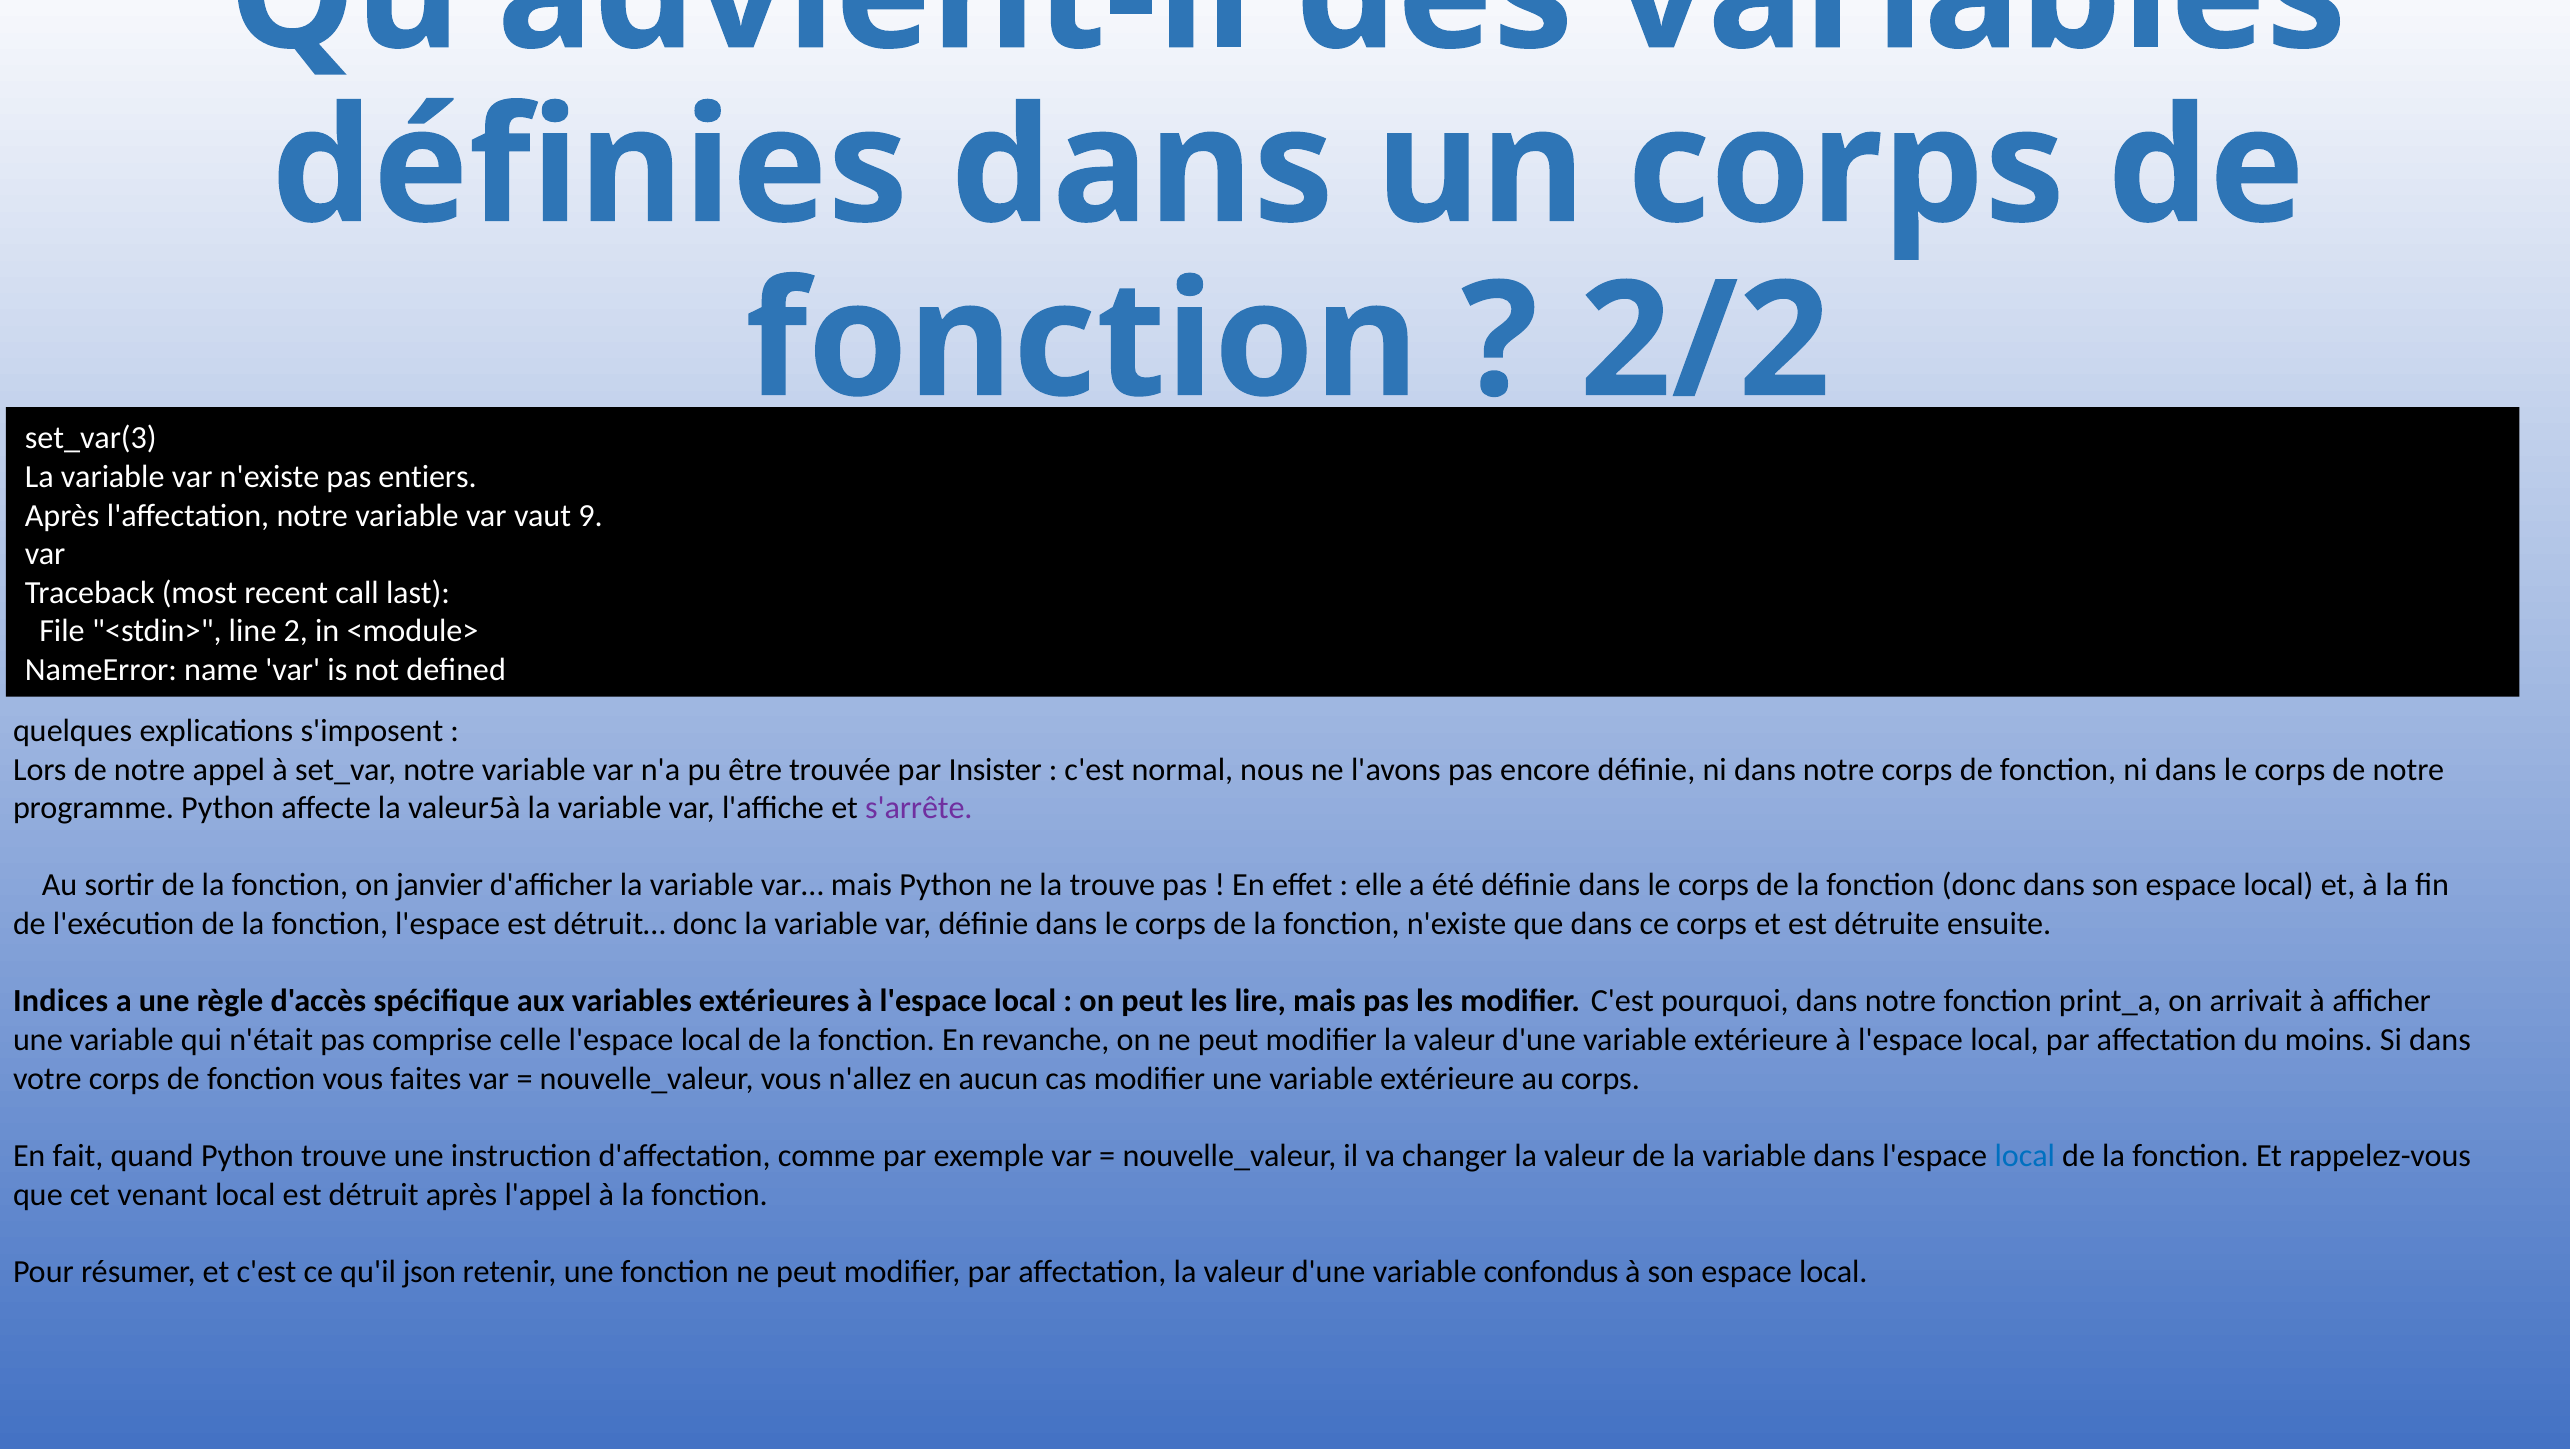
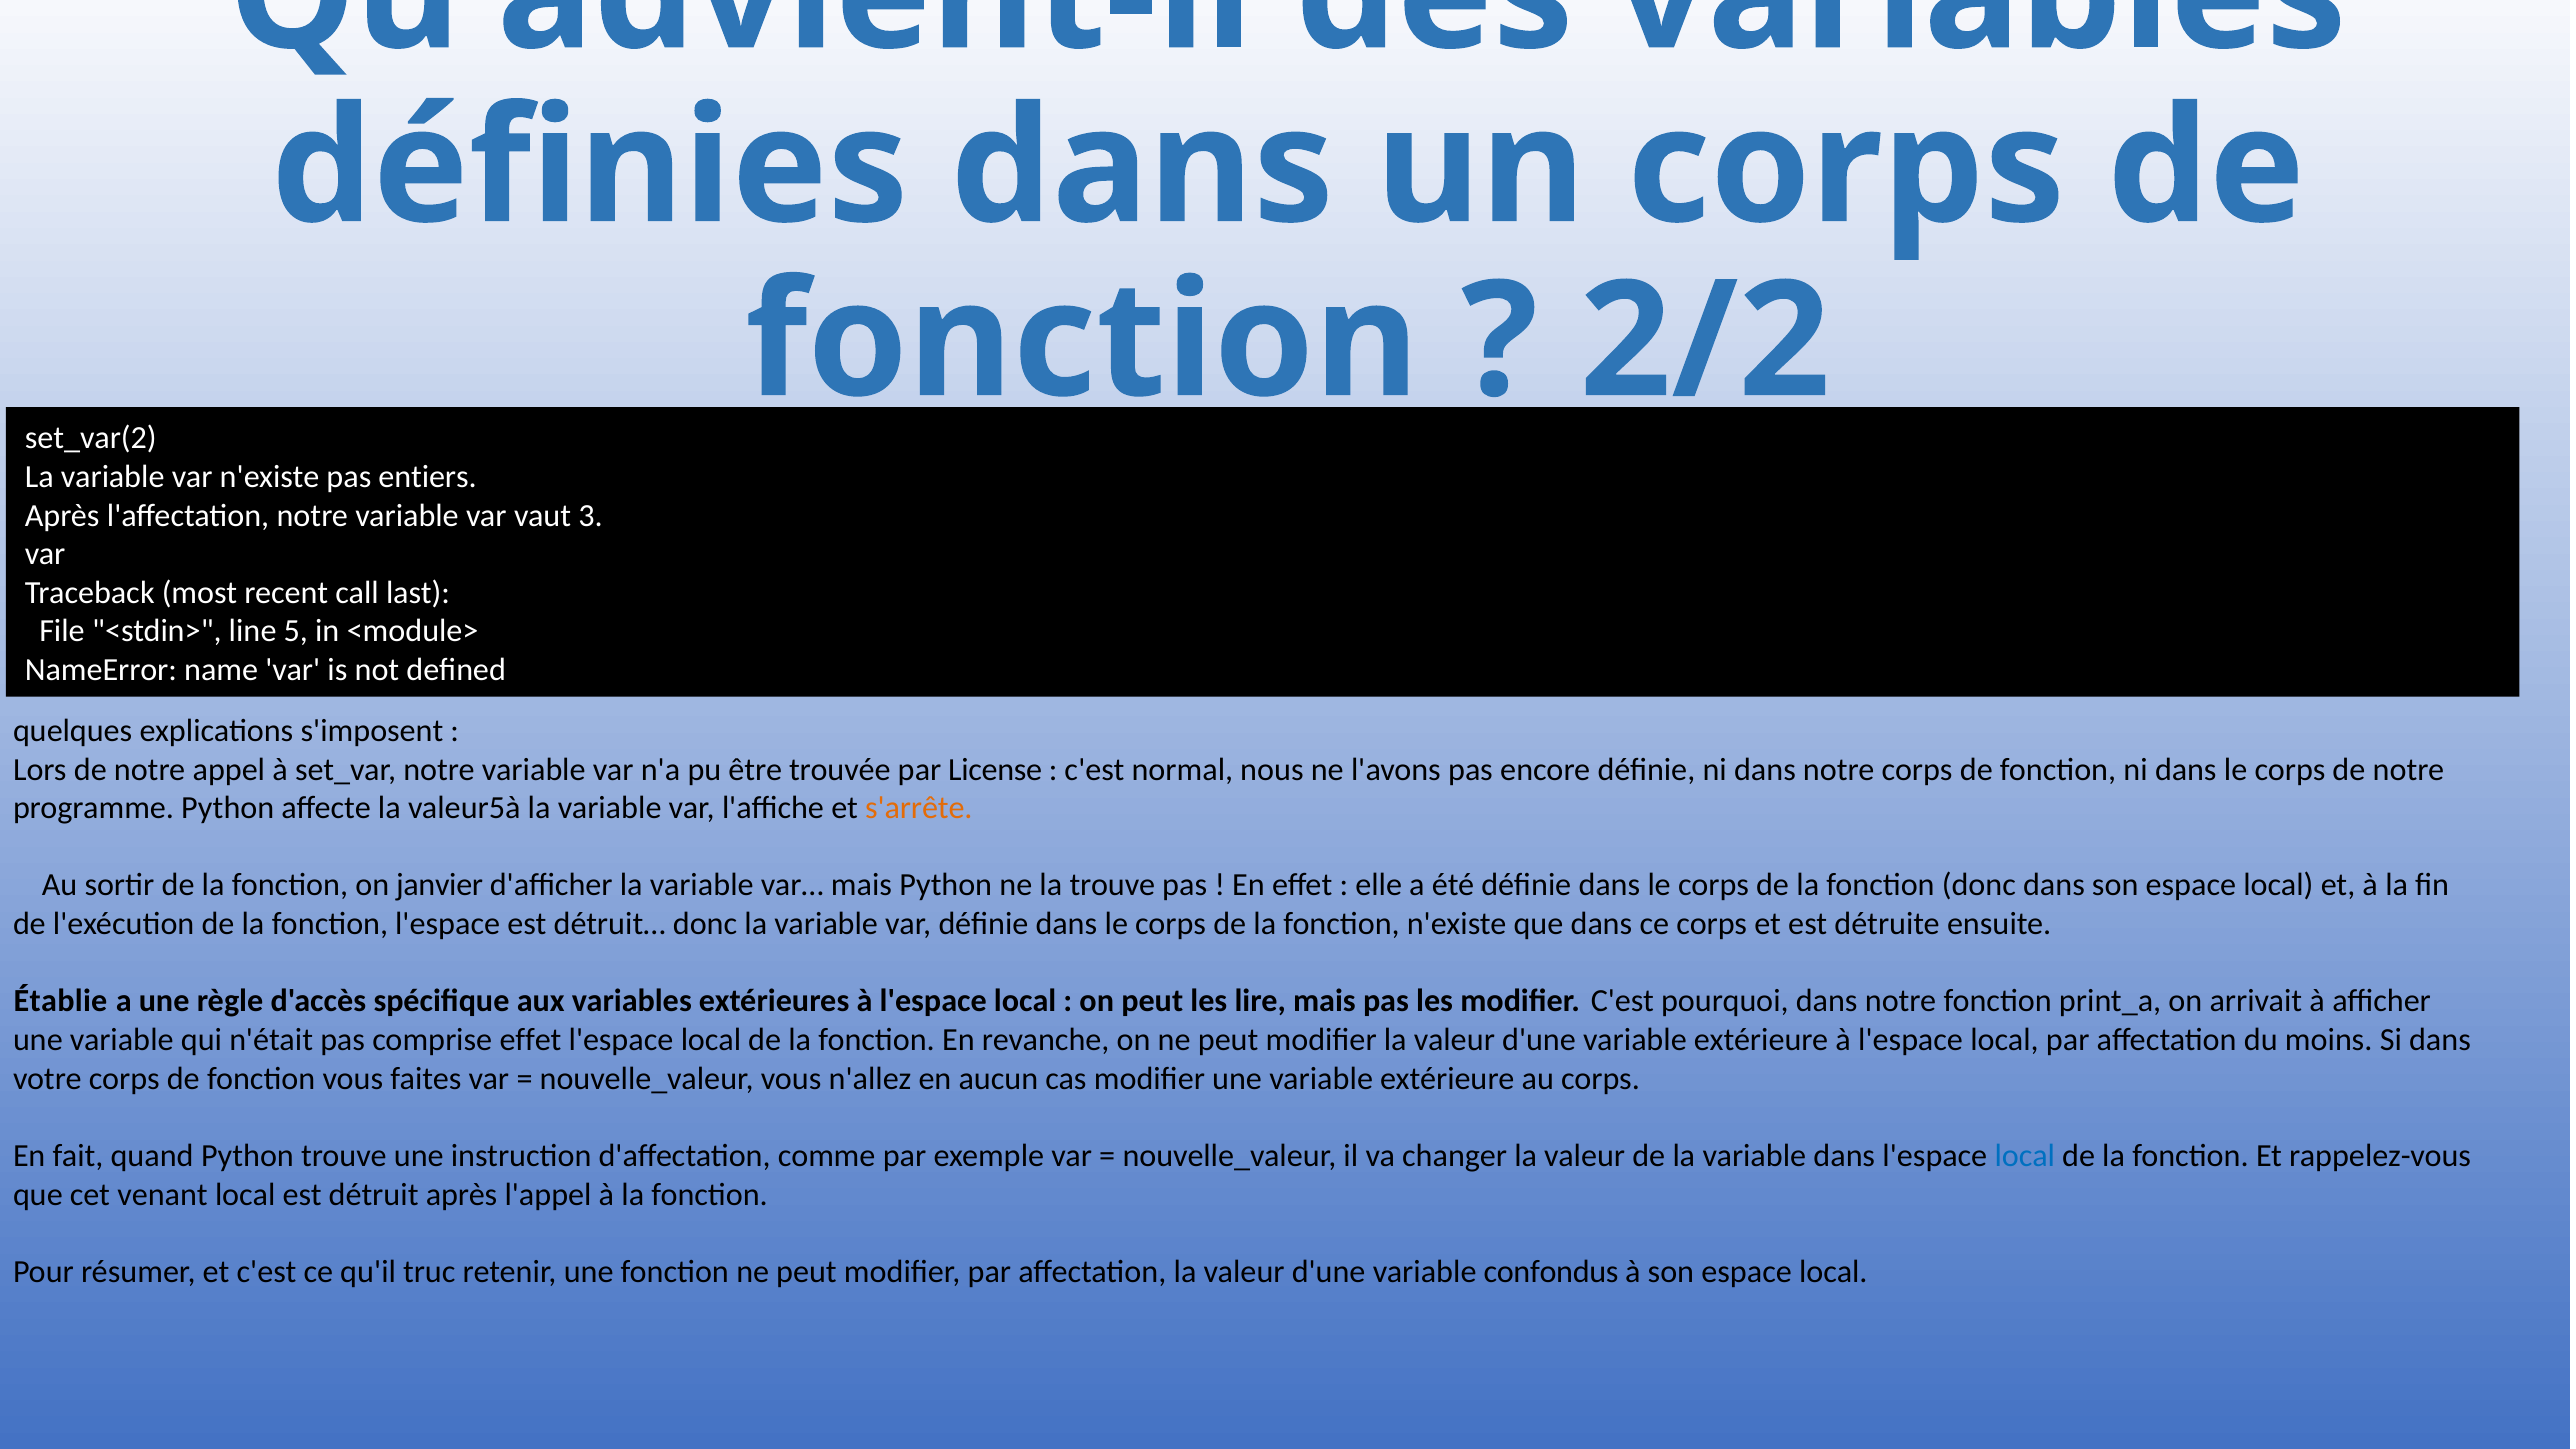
set_var(3: set_var(3 -> set_var(2 (91, 438)
9: 9 -> 3 (591, 515)
2: 2 -> 5 (296, 631)
Insister: Insister -> License (995, 769)
s'arrête colour: purple -> orange (919, 808)
Indices: Indices -> Établie (61, 1001)
comprise celle: celle -> effet (530, 1040)
json: json -> truc (429, 1272)
